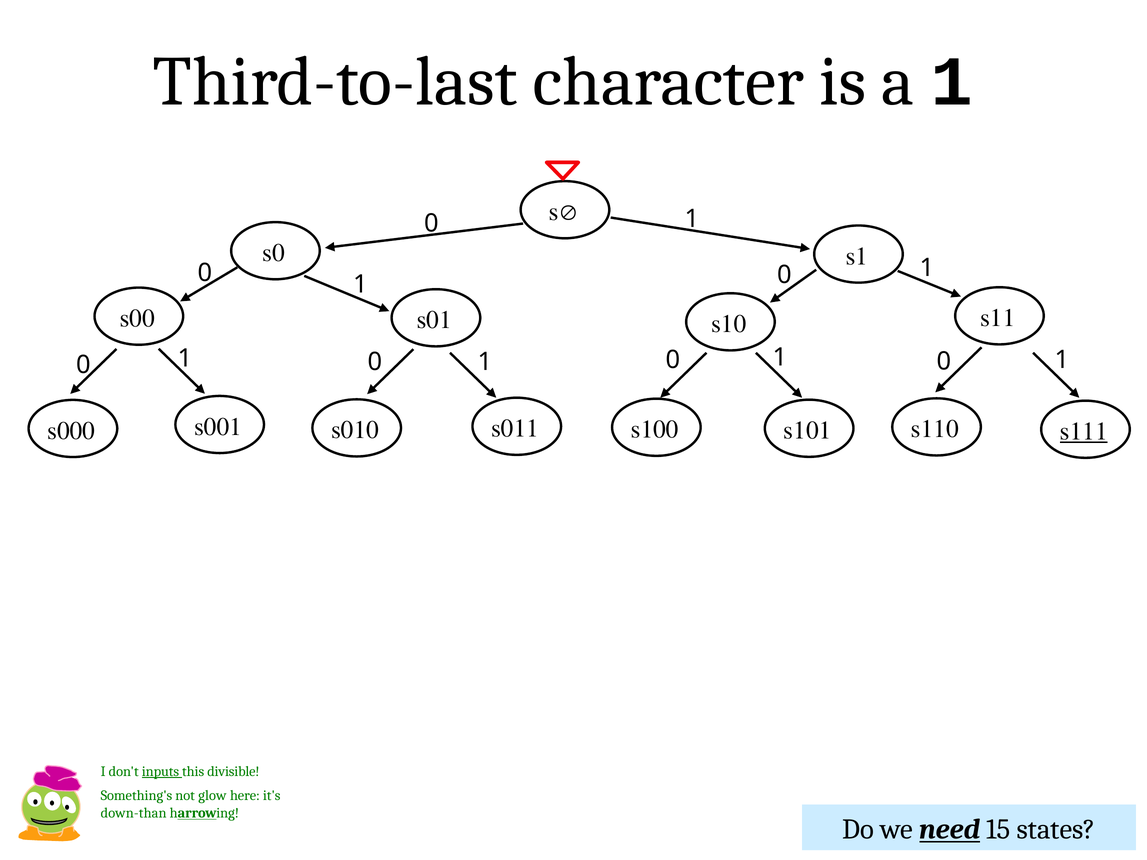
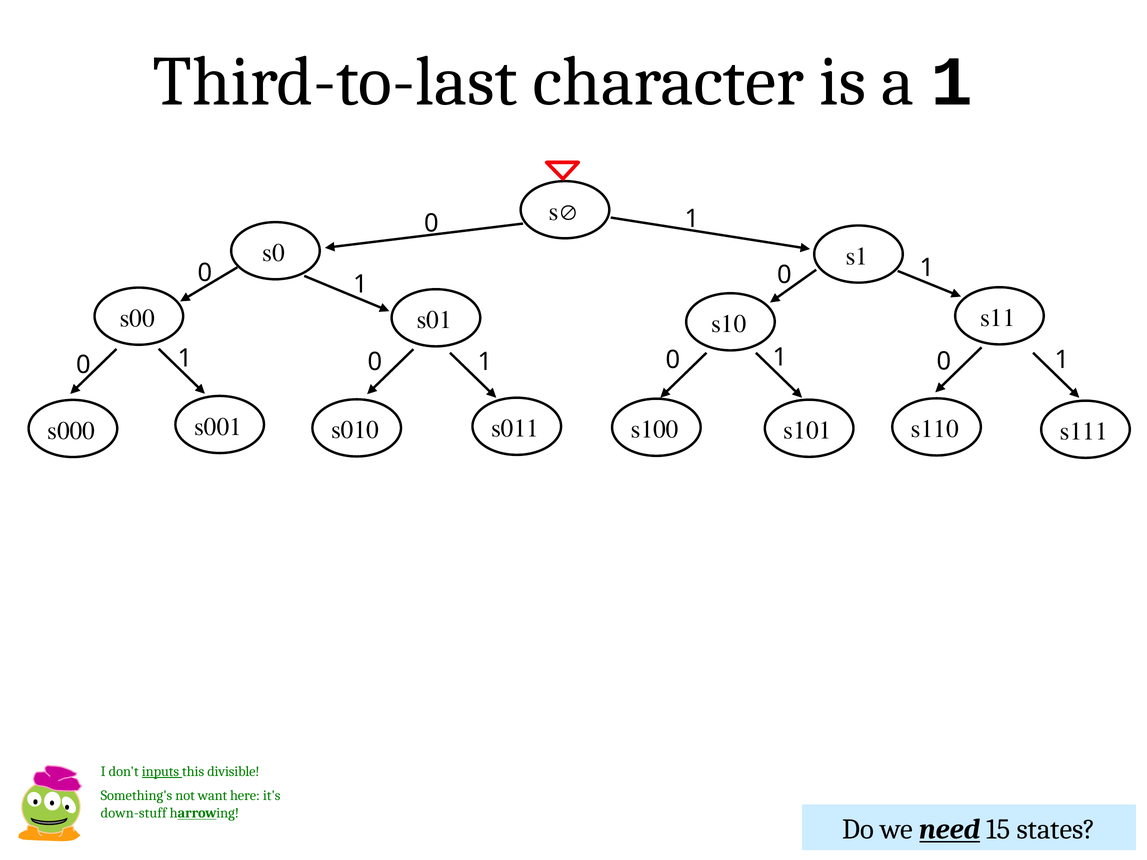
s111 underline: present -> none (1084, 432)
glow: glow -> want (213, 796)
down-than: down-than -> down-stuff (134, 813)
